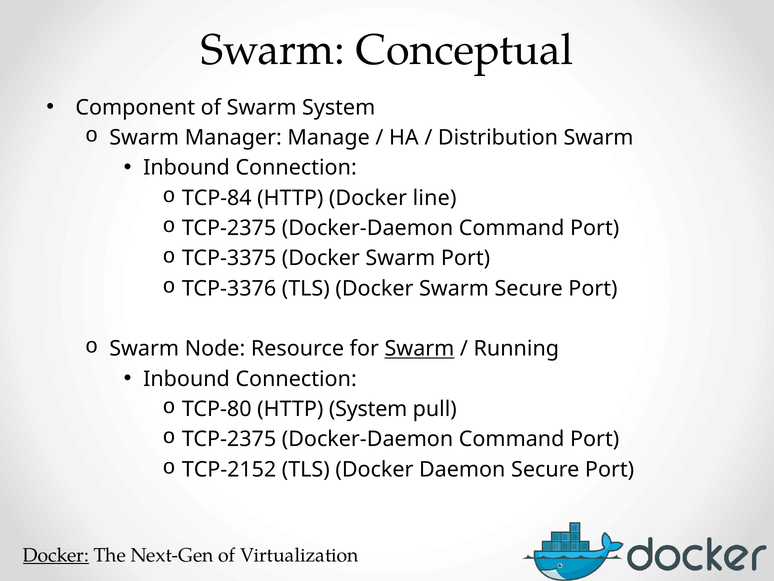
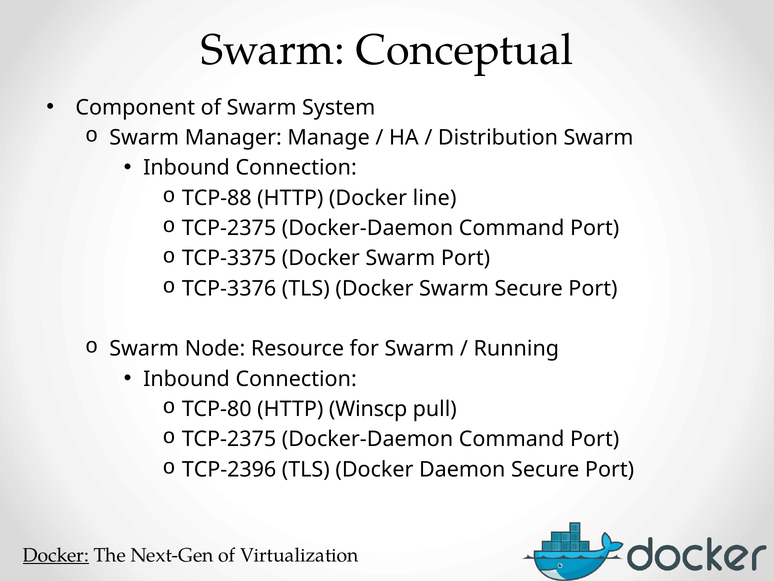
TCP-84: TCP-84 -> TCP-88 (217, 198)
Swarm underline: present -> none (419, 349)
HTTP System: System -> Winscp (368, 409)
TCP-2152: TCP-2152 -> TCP-2396 (229, 469)
